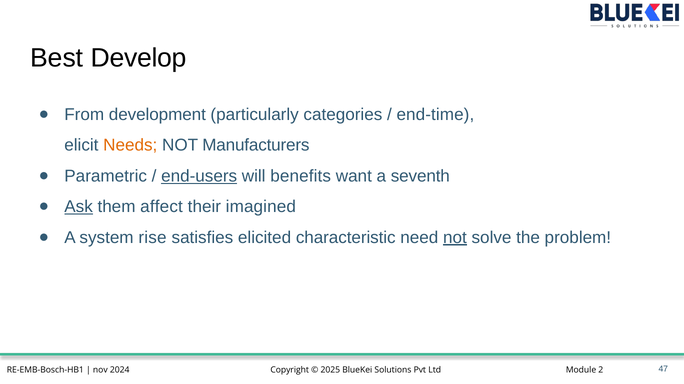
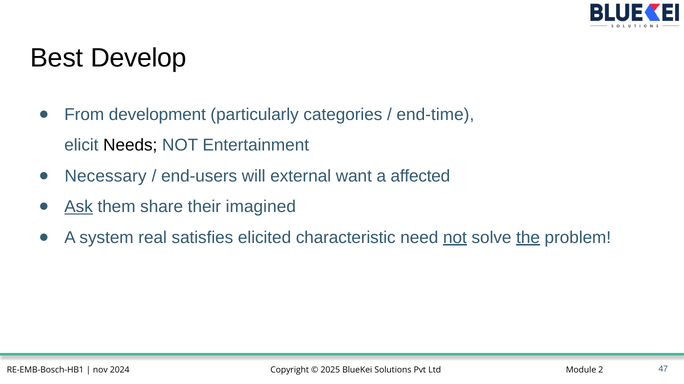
Needs colour: orange -> black (130, 146)
Manufacturers: Manufacturers -> Entertainment (256, 146)
Parametric: Parametric -> Necessary (106, 176)
end-users underline: present -> none (199, 176)
benefits: benefits -> external (301, 176)
seventh: seventh -> affected (420, 176)
affect: affect -> share (162, 207)
rise: rise -> real (153, 238)
the underline: none -> present (528, 238)
